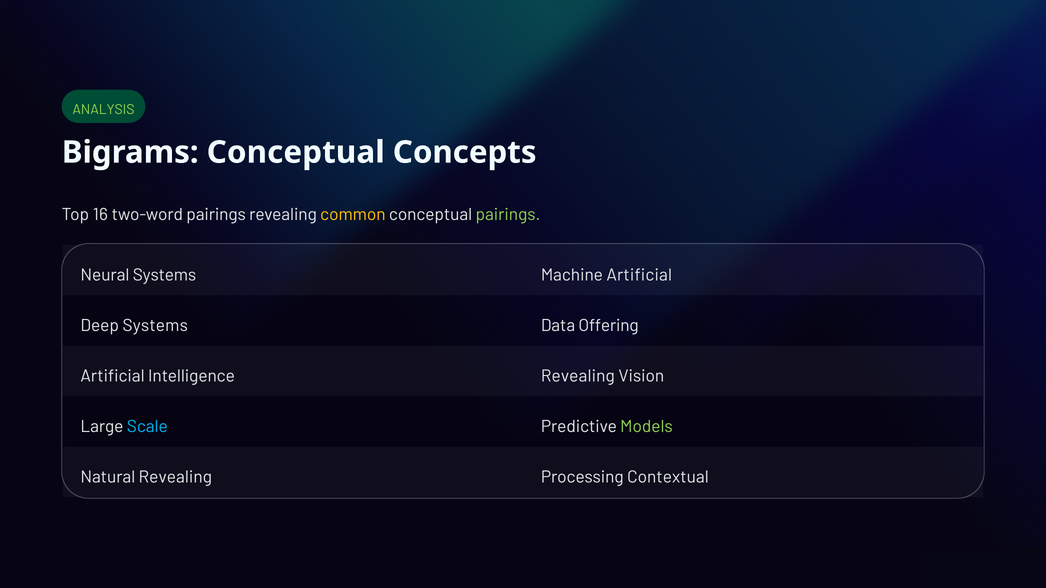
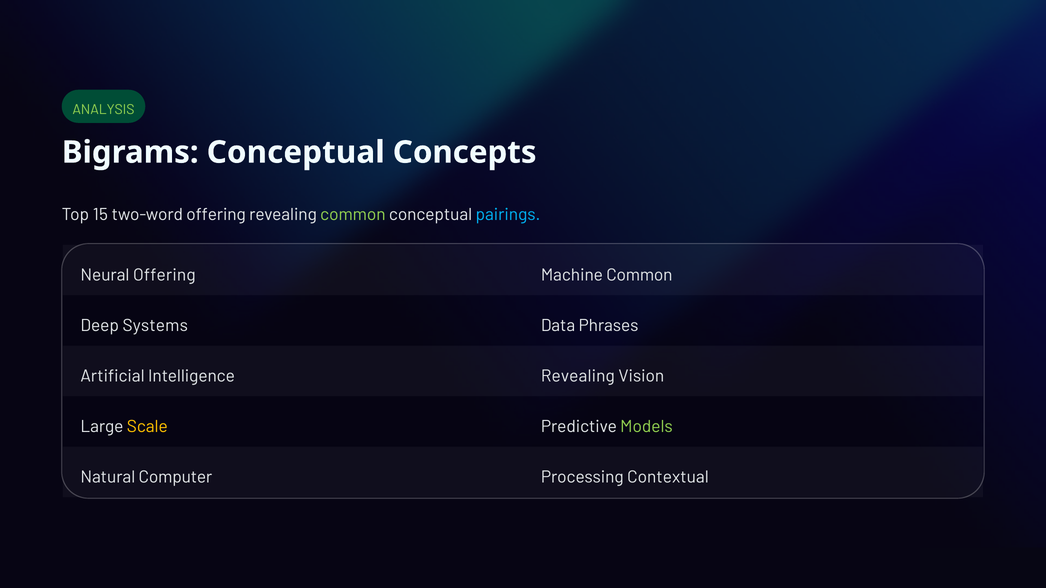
16: 16 -> 15 (100, 215)
two-word pairings: pairings -> offering (216, 215)
common colour: yellow -> light green (353, 215)
pairings colour: light green -> light blue (508, 215)
Neural Systems: Systems -> Offering (164, 275)
Machine Artificial: Artificial -> Common (639, 275)
Offering: Offering -> Phrases (608, 326)
Scale colour: light blue -> yellow (147, 427)
Natural Revealing: Revealing -> Computer (175, 477)
